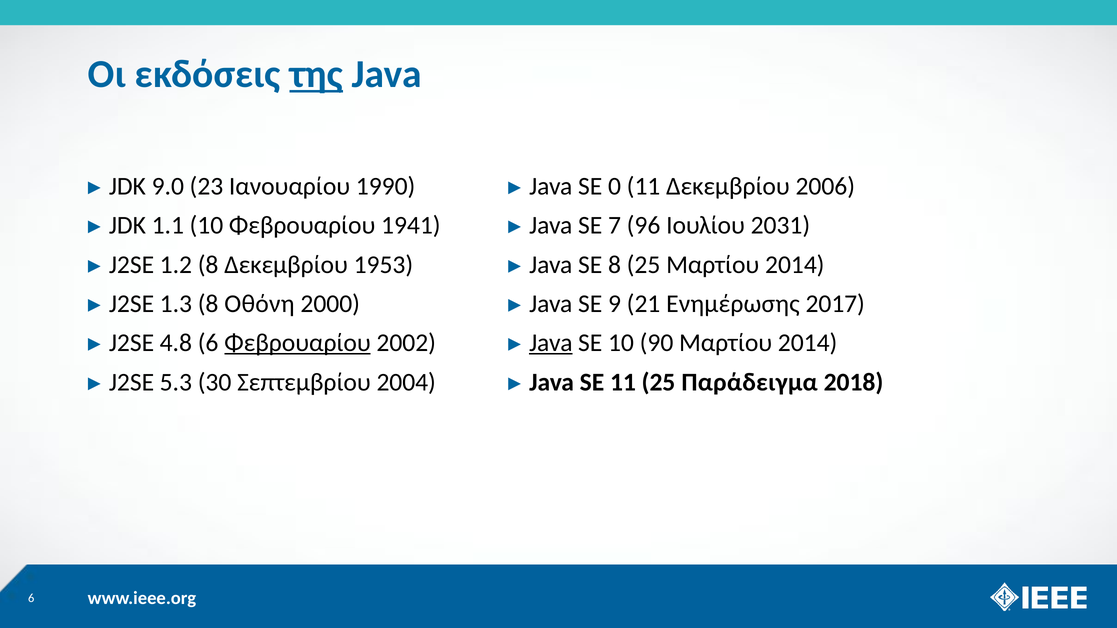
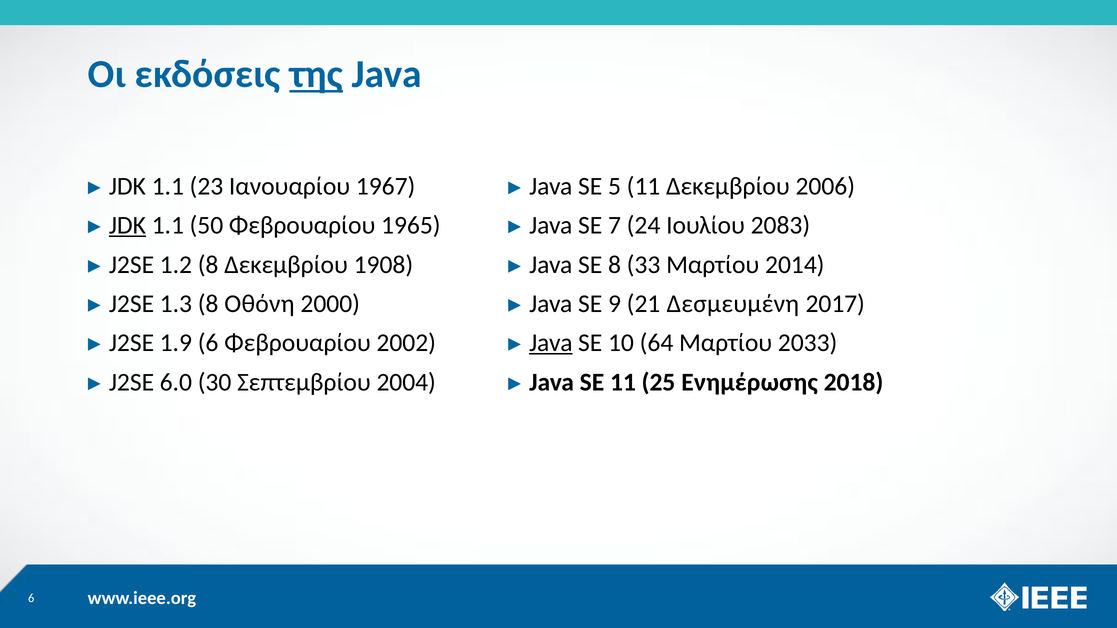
9.0: 9.0 -> 1.1 (168, 186)
1990: 1990 -> 1967 (386, 186)
0: 0 -> 5 (615, 186)
JDK underline: none -> present (127, 226)
1.1 10: 10 -> 50 (206, 226)
1941: 1941 -> 1965 (411, 226)
96: 96 -> 24 (644, 226)
2031: 2031 -> 2083 (780, 226)
1953: 1953 -> 1908 (383, 265)
8 25: 25 -> 33 (644, 265)
Ενημέρωσης: Ενημέρωσης -> Δεσμευμένη (733, 304)
4.8: 4.8 -> 1.9 (176, 343)
Φεβρουαρίου underline: present -> none (298, 343)
90: 90 -> 64 (657, 343)
2014: 2014 -> 2033 (808, 343)
5.3: 5.3 -> 6.0 (176, 382)
Παράδειγμα: Παράδειγμα -> Ενημέρωσης (750, 382)
